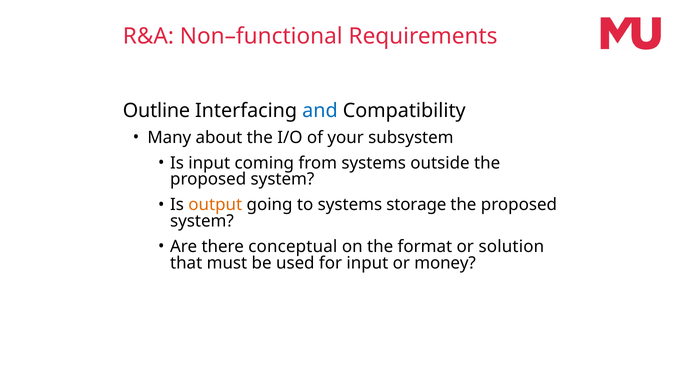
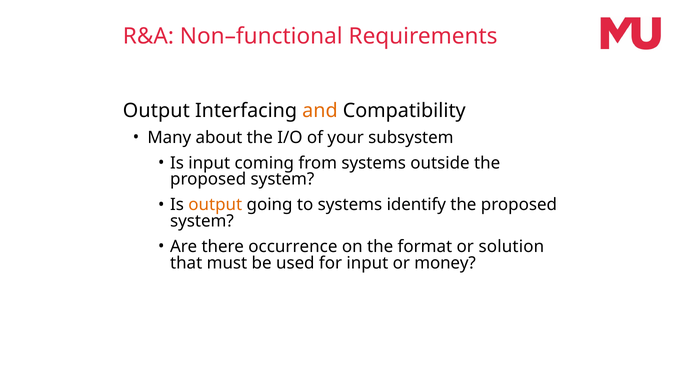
Outline: Outline -> Output (156, 110)
and colour: blue -> orange (320, 110)
storage: storage -> identify (416, 205)
conceptual: conceptual -> occurrence (293, 246)
